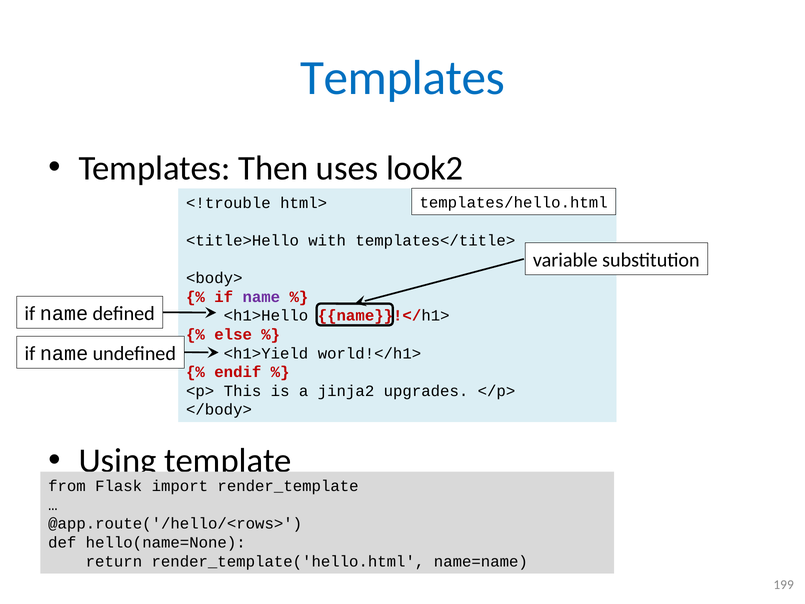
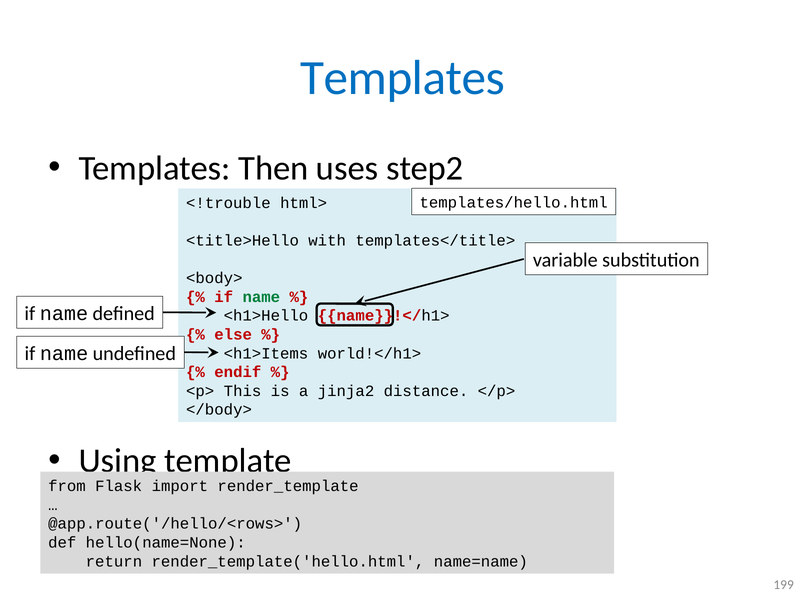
look2: look2 -> step2 (425, 168)
name colour: purple -> green (261, 297)
<h1>Yield: <h1>Yield -> <h1>Items (266, 353)
upgrades: upgrades -> distance (426, 391)
